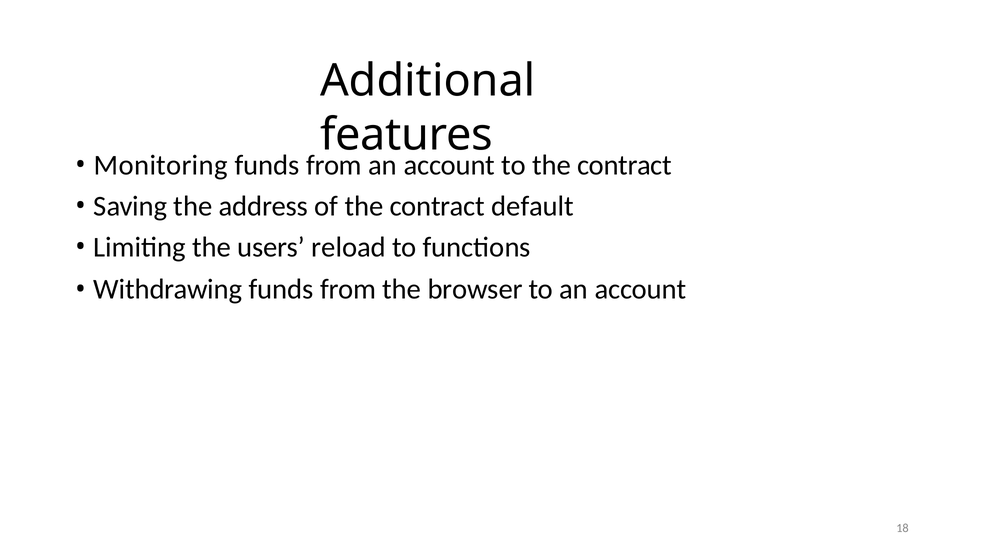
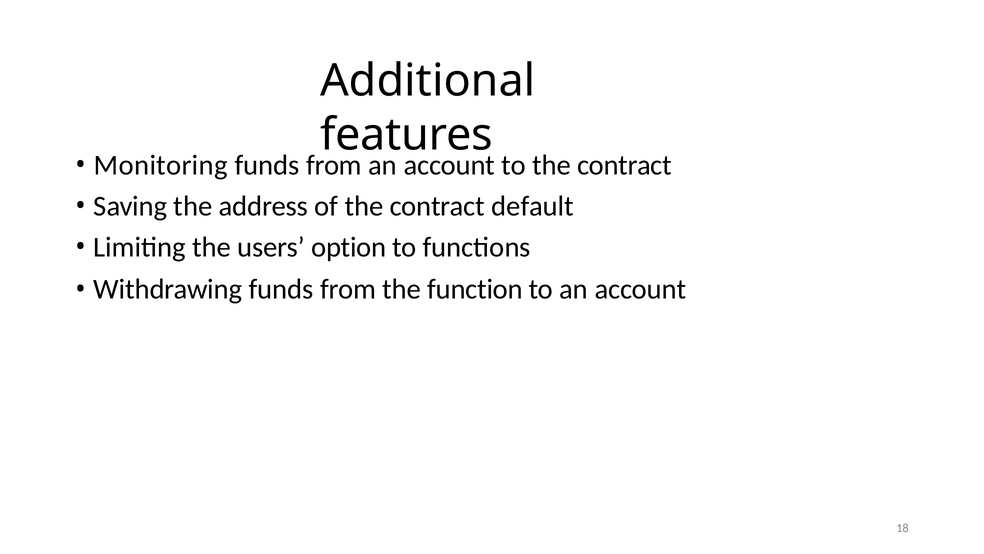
reload: reload -> option (349, 247)
browser: browser -> function (475, 289)
